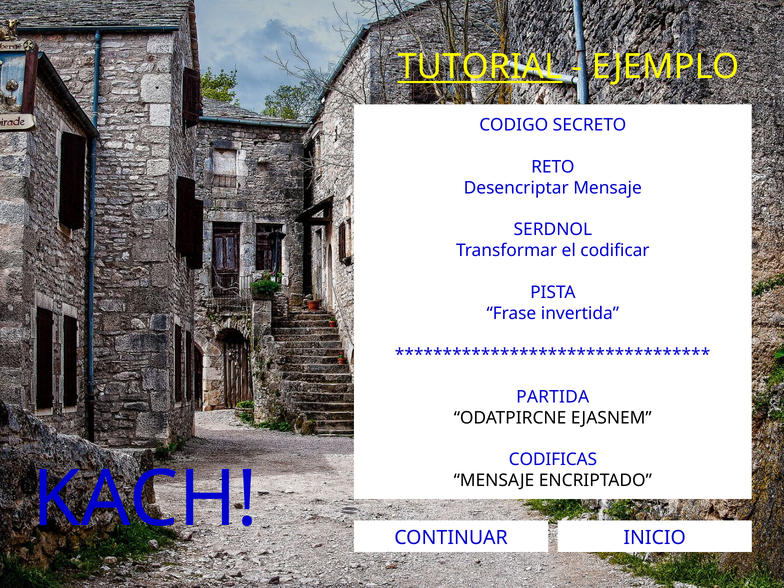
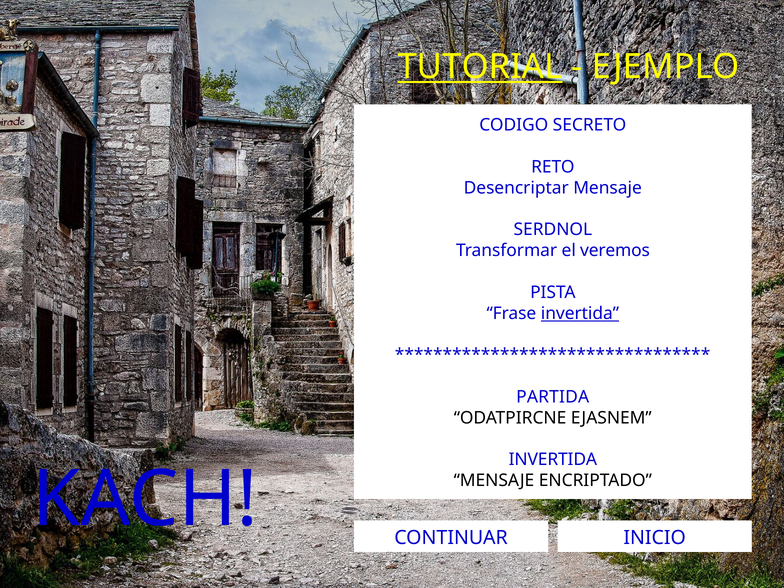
codificar: codificar -> veremos (615, 251)
invertida underline: none -> present (580, 313)
CODIFICAS: CODIFICAS -> INVERTIDA (553, 460)
